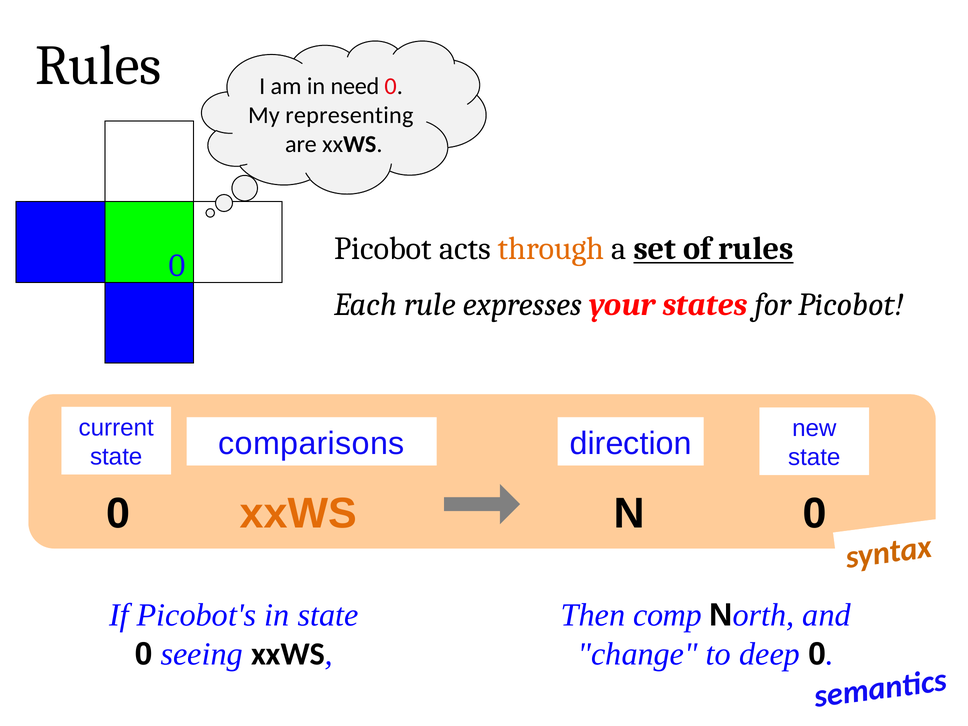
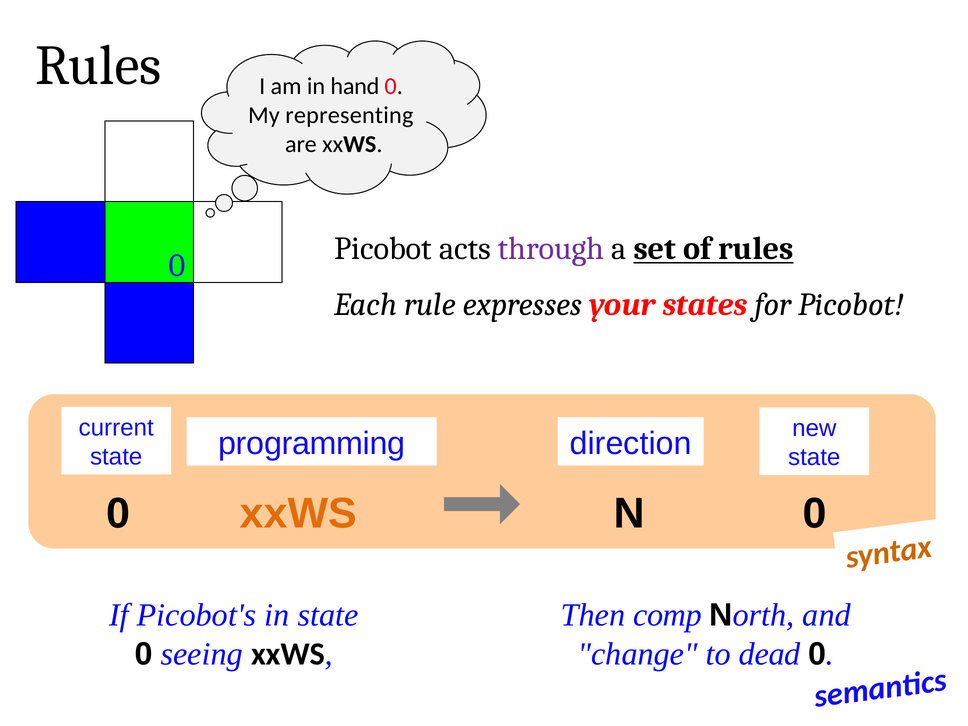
need: need -> hand (355, 86)
through colour: orange -> purple (551, 249)
comparisons: comparisons -> programming (312, 444)
deep: deep -> dead (770, 654)
